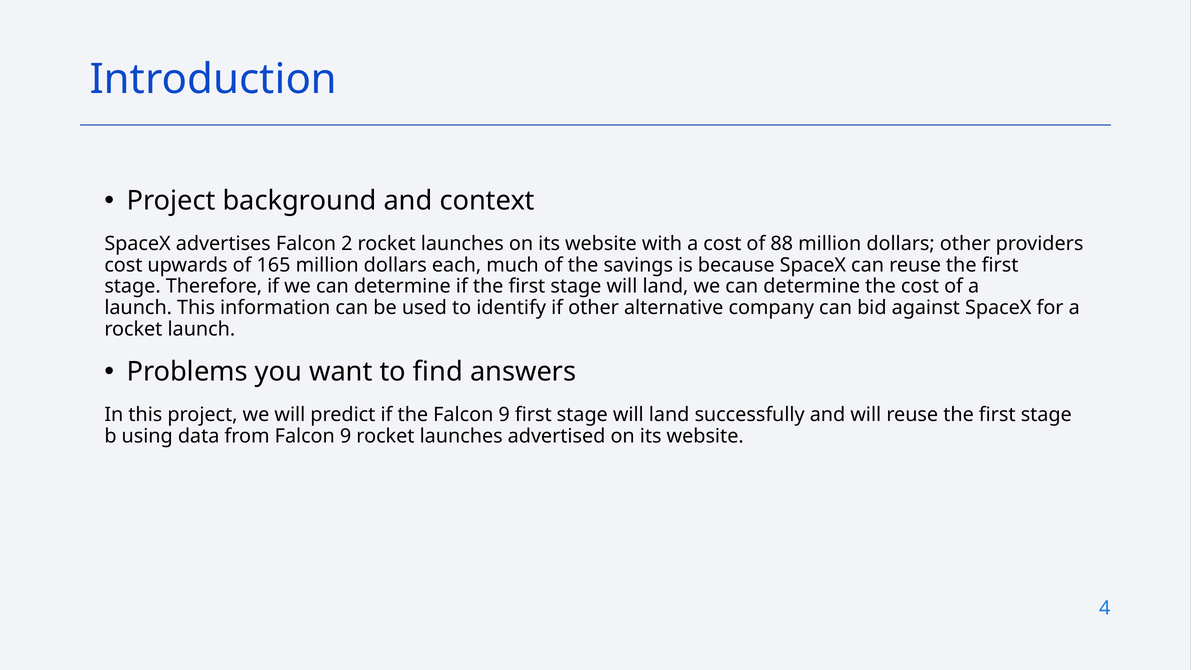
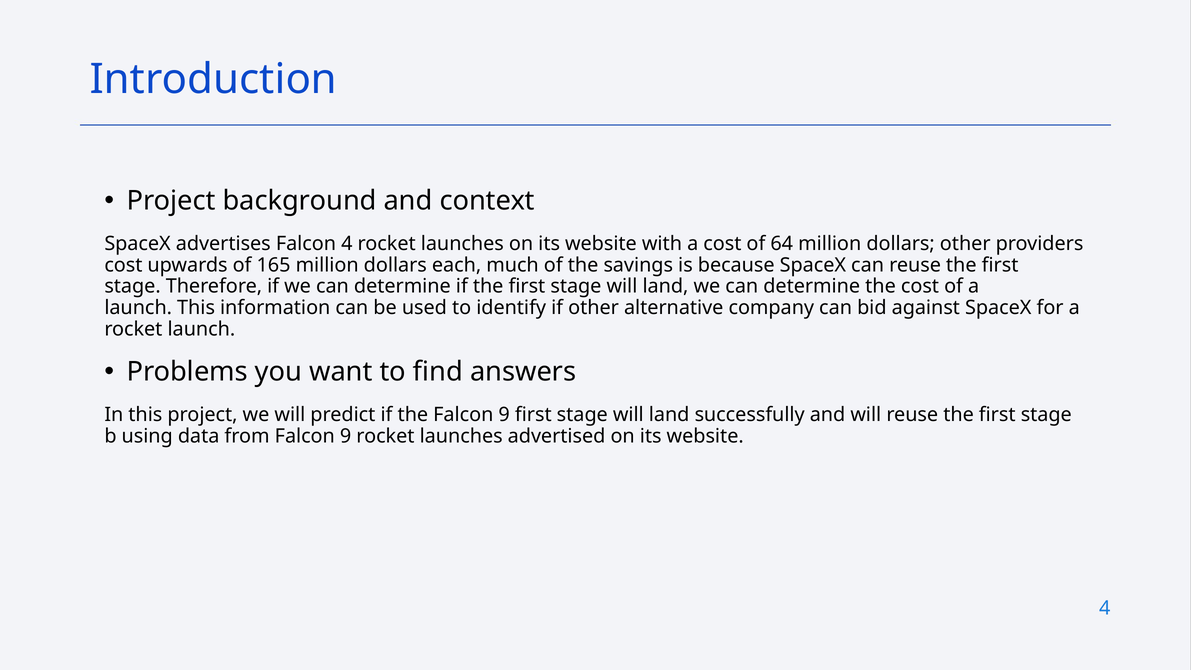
Falcon 2: 2 -> 4 (347, 244)
88: 88 -> 64 (782, 244)
